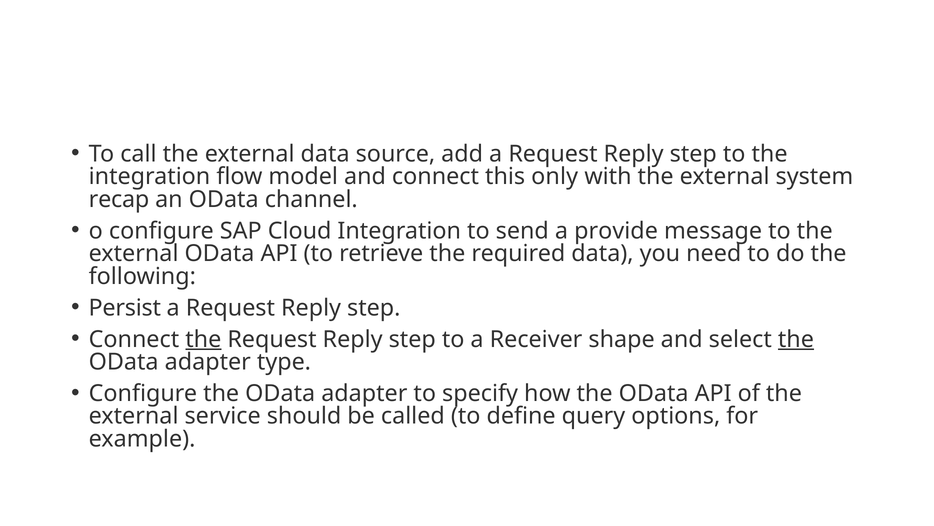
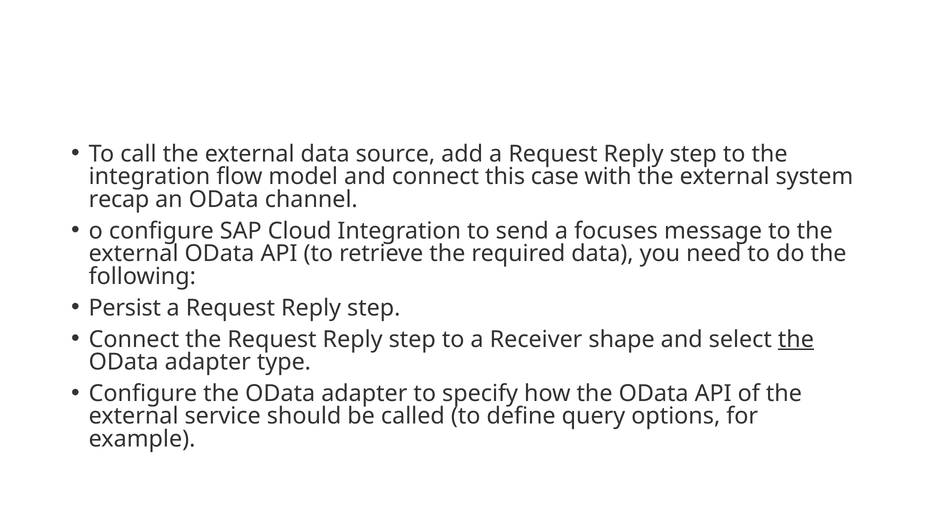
only: only -> case (555, 176)
provide: provide -> focuses (616, 231)
the underline: present -> none (203, 339)
